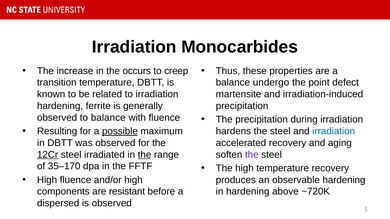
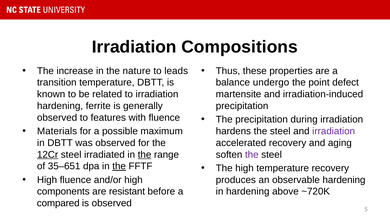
Monocarbides: Monocarbides -> Compositions (240, 47)
occurs: occurs -> nature (137, 71)
creep: creep -> leads (176, 71)
to balance: balance -> features (108, 118)
Resulting: Resulting -> Materials (57, 131)
possible underline: present -> none (120, 131)
irradiation colour: blue -> purple (334, 131)
35–170: 35–170 -> 35–651 (64, 167)
the underline: none -> present (119, 167)
dispersed: dispersed -> compared (58, 204)
